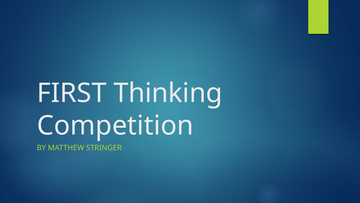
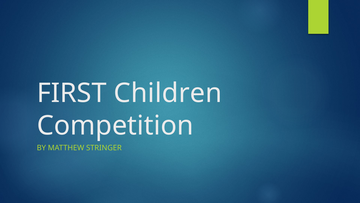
Thinking: Thinking -> Children (168, 93)
